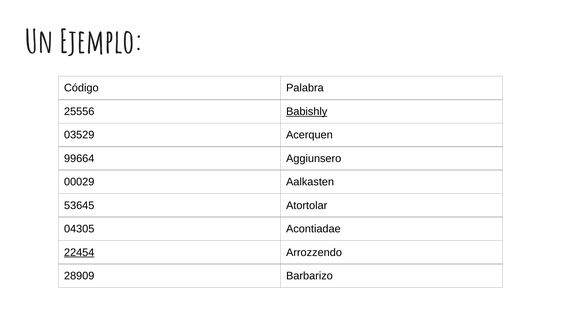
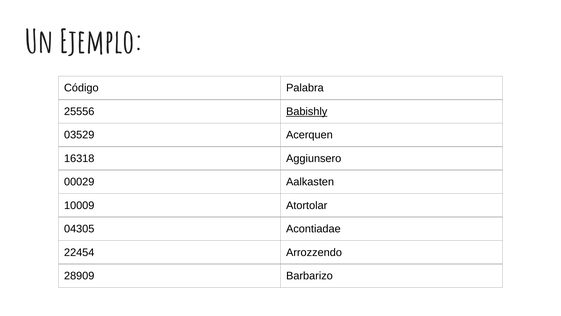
99664: 99664 -> 16318 (79, 158)
53645: 53645 -> 10009 (79, 205)
22454 underline: present -> none (79, 252)
